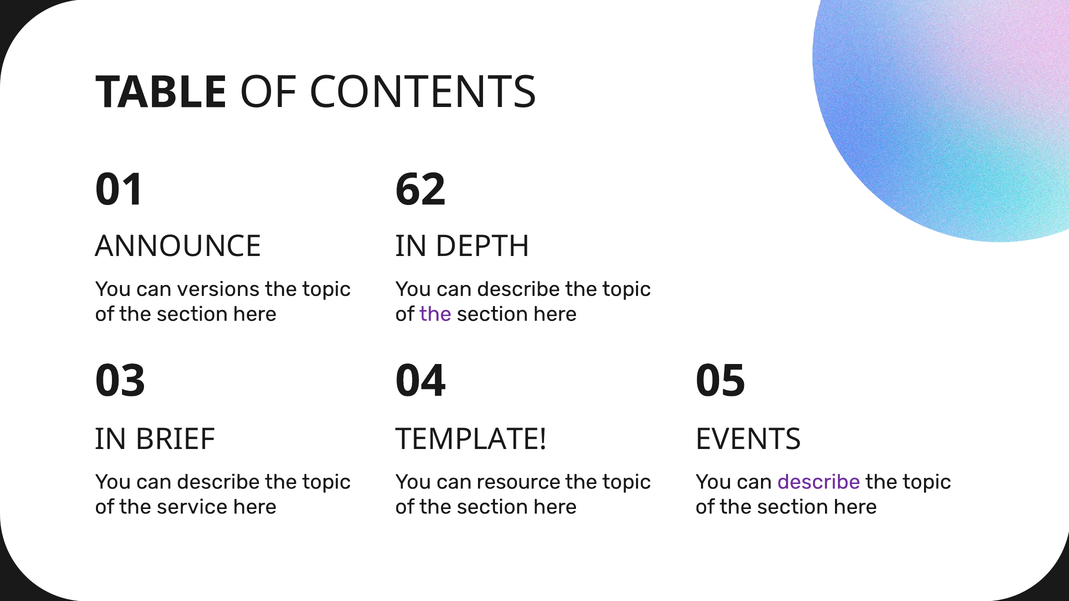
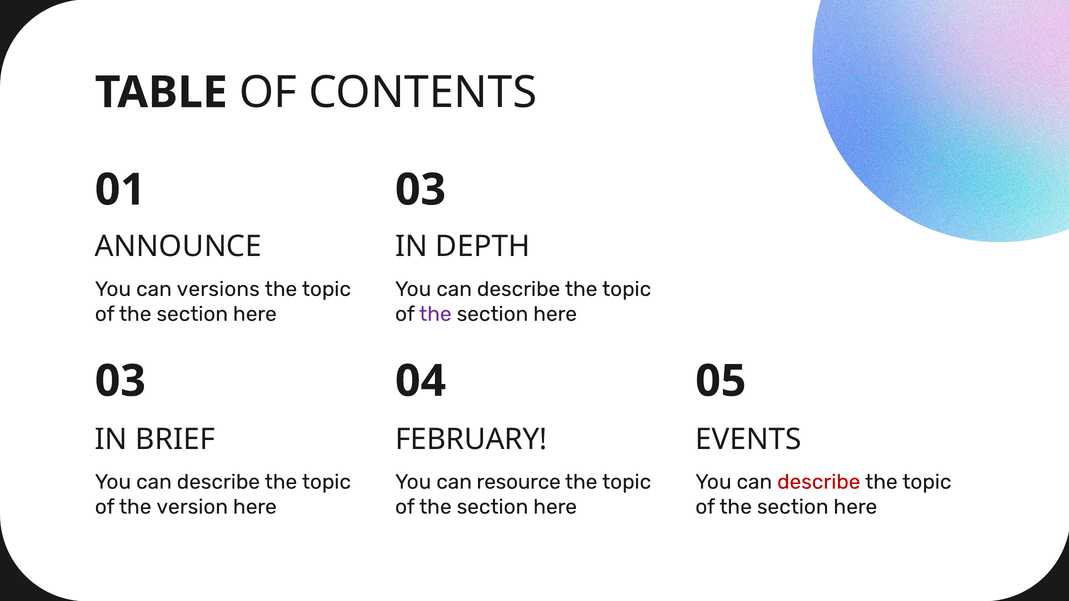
01 62: 62 -> 03 (421, 190)
TEMPLATE: TEMPLATE -> FEBRUARY (471, 440)
describe colour: purple -> red (819, 482)
service: service -> version (192, 507)
